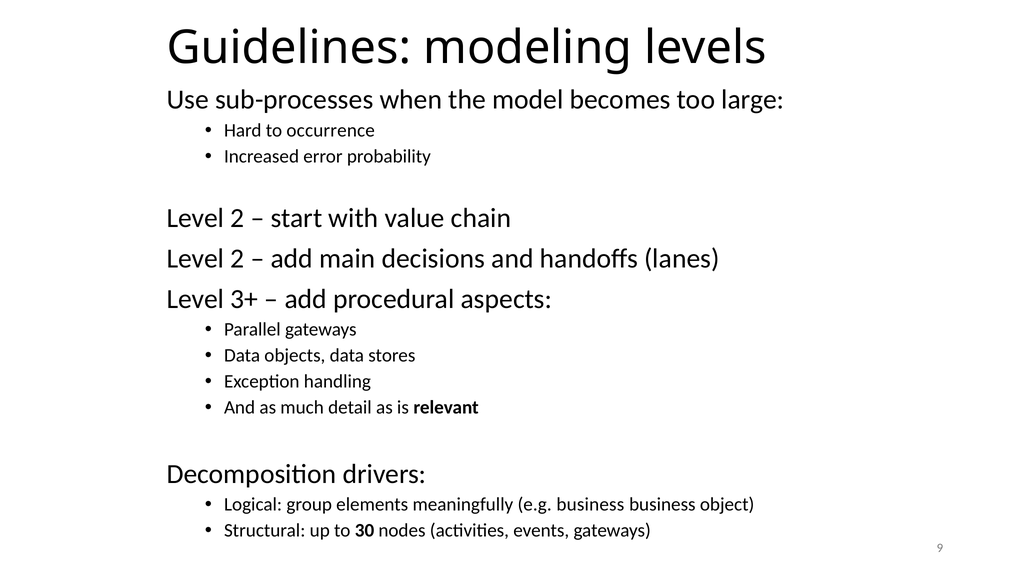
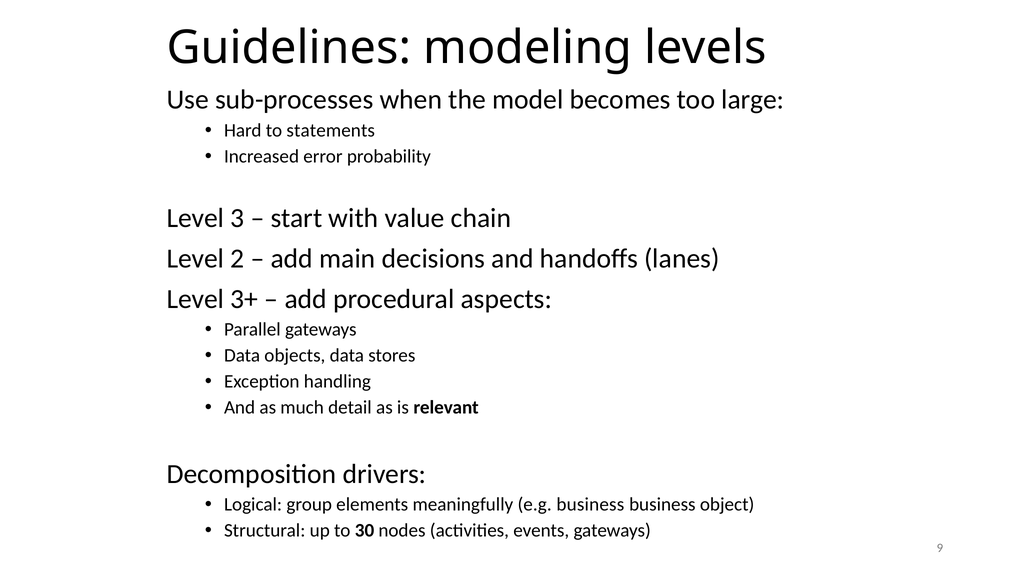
occurrence: occurrence -> statements (331, 130)
2: 2 -> 3 (237, 218)
